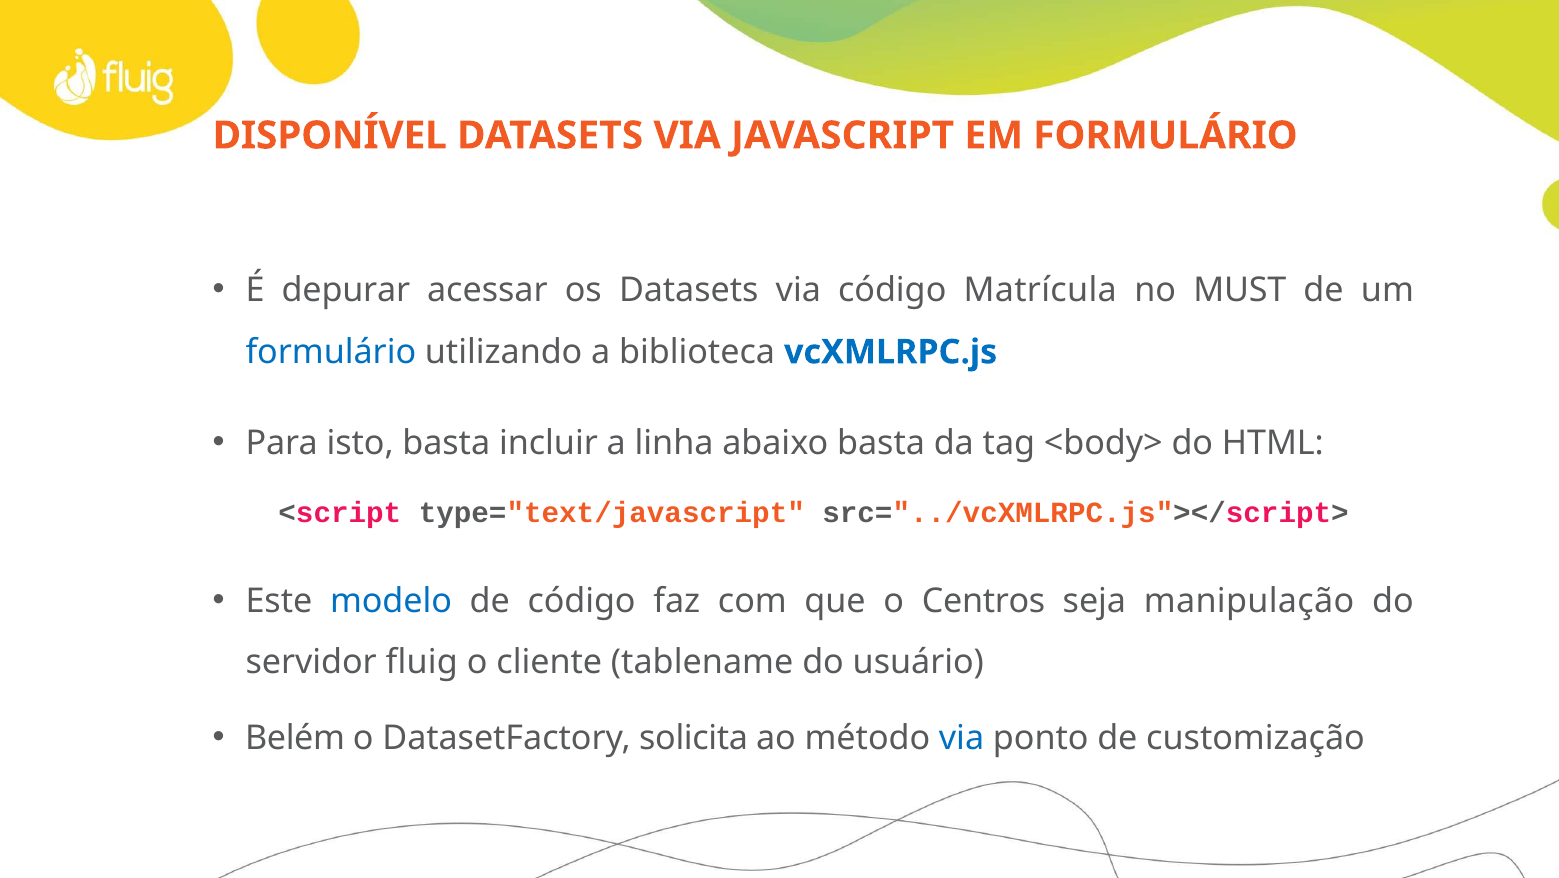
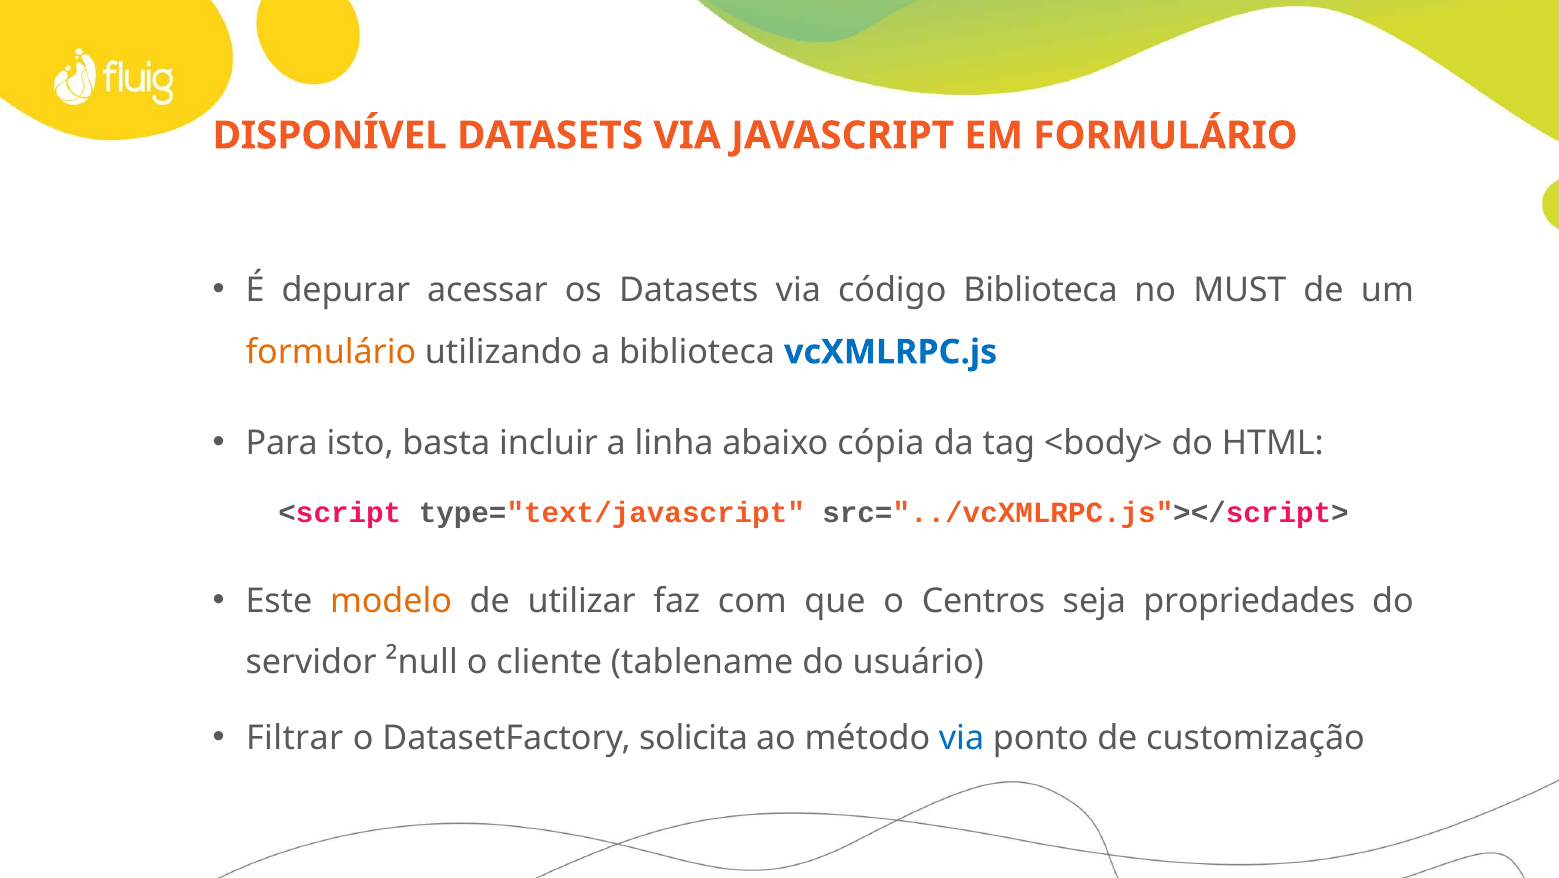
código Matrícula: Matrícula -> Biblioteca (1041, 290)
formulário colour: blue -> orange (331, 352)
abaixo basta: basta -> cópia (881, 442)
modelo colour: blue -> orange (391, 600)
de código: código -> utilizar (582, 600)
manipulação: manipulação -> propriedades (1249, 600)
fluig: fluig -> ²null (422, 662)
Belém: Belém -> Filtrar (295, 738)
